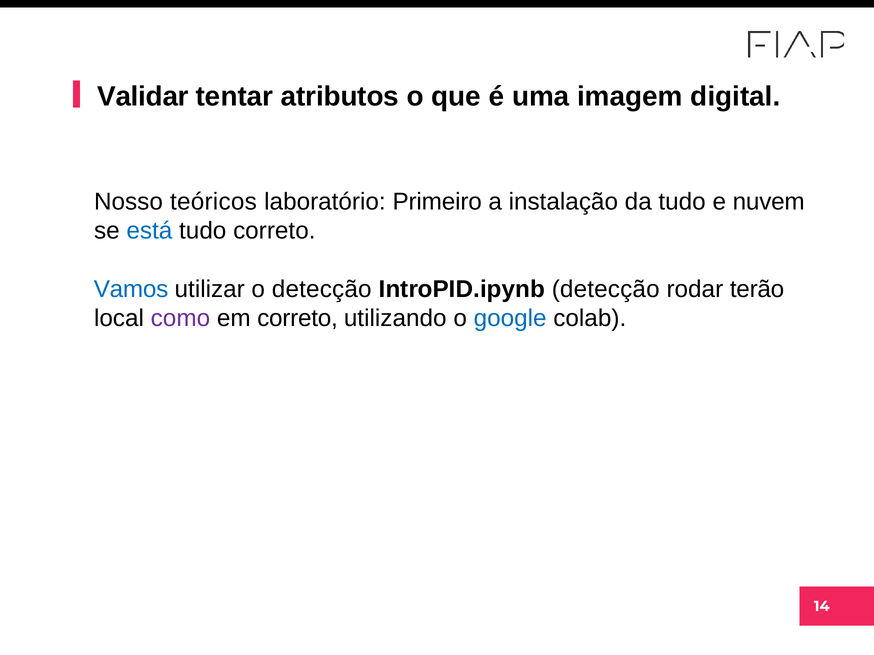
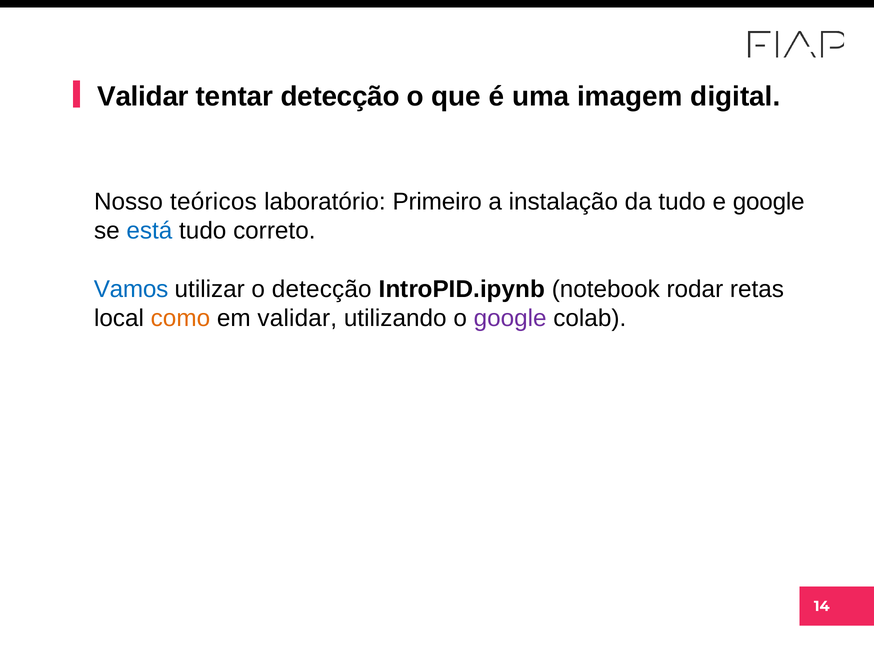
tentar atributos: atributos -> detecção (340, 97)
e nuvem: nuvem -> google (769, 202)
IntroPID.ipynb detecção: detecção -> notebook (606, 289)
terão: terão -> retas (757, 289)
como colour: purple -> orange (180, 318)
em correto: correto -> validar (297, 318)
google colour: blue -> purple (510, 318)
